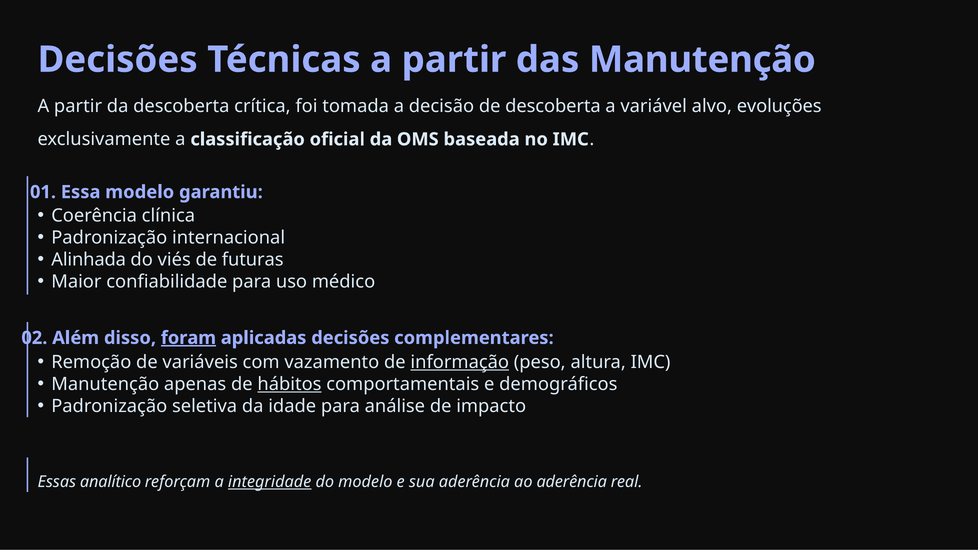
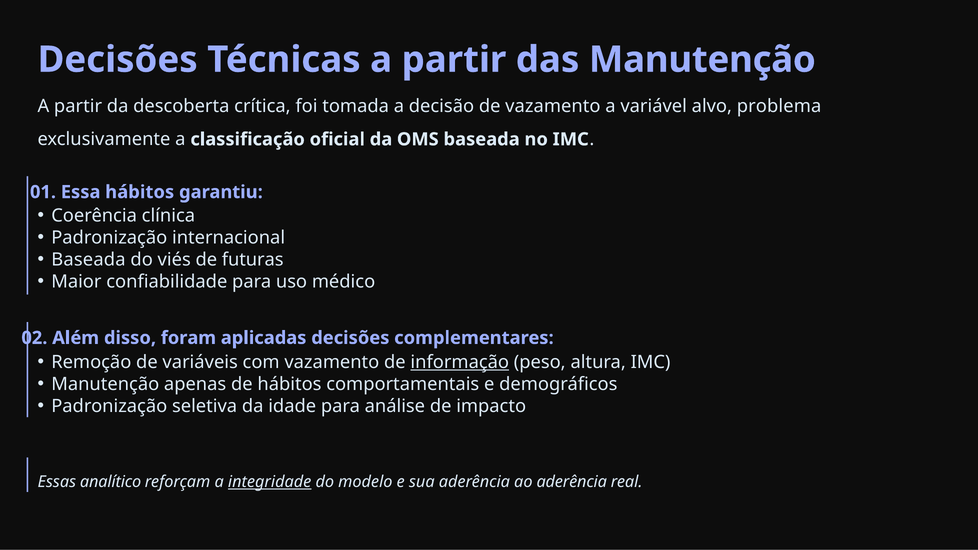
de descoberta: descoberta -> vazamento (553, 106)
evoluções: evoluções -> problema (779, 106)
Essa modelo: modelo -> hábitos (140, 192)
Alinhada: Alinhada -> Baseada (88, 260)
foram underline: present -> none (188, 338)
hábitos underline: present -> none (289, 384)
